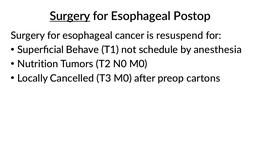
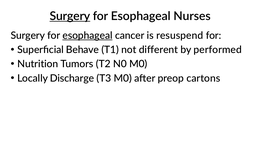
Postop: Postop -> Nurses (192, 16)
esophageal underline: none -> present (87, 36)
schedule: schedule -> different (158, 50)
anesthesia: anesthesia -> performed (218, 50)
Cancelled: Cancelled -> Discharge (72, 78)
